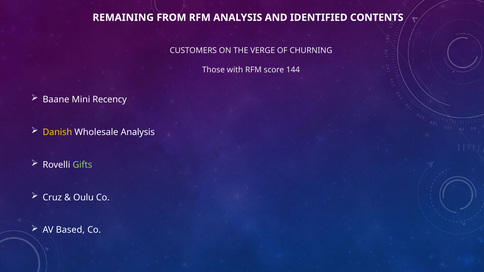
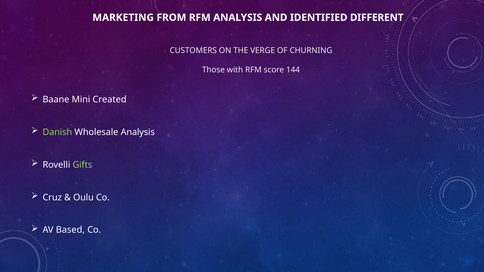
REMAINING: REMAINING -> MARKETING (123, 18)
CONTENTS: CONTENTS -> DIFFERENT (377, 18)
Recency: Recency -> Created (110, 100)
Danish colour: yellow -> light green (57, 132)
